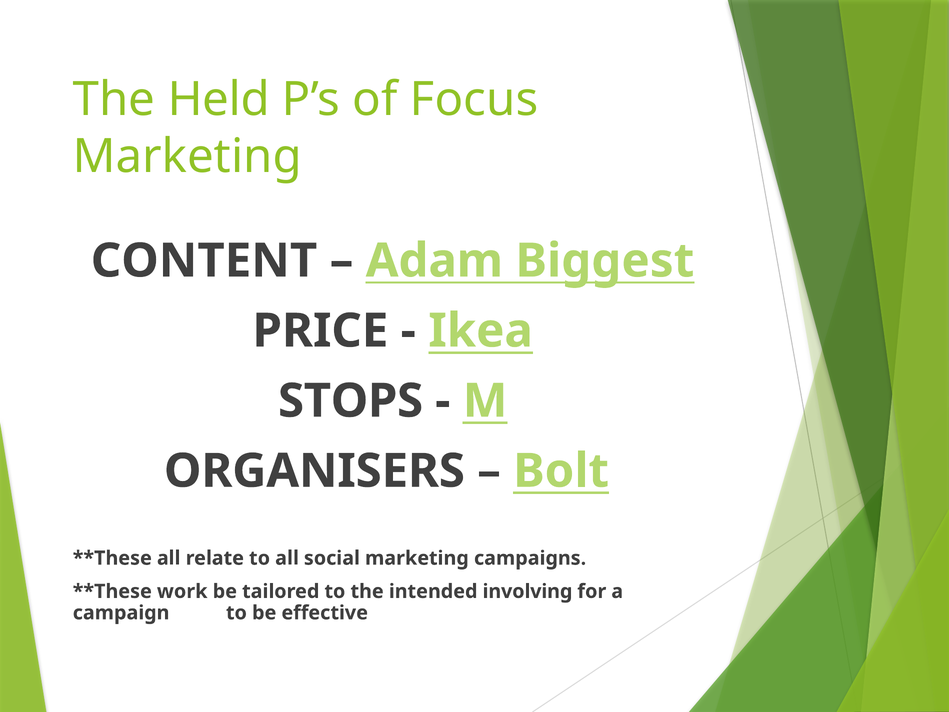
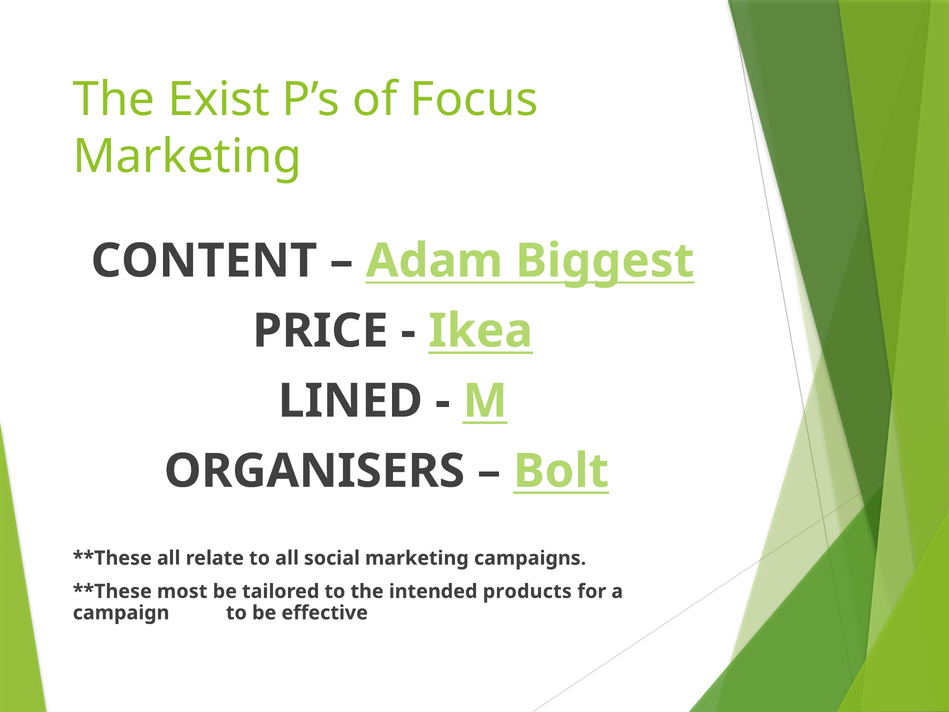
Held: Held -> Exist (219, 100)
STOPS: STOPS -> LINED (350, 401)
work: work -> most (182, 591)
involving: involving -> products (527, 591)
